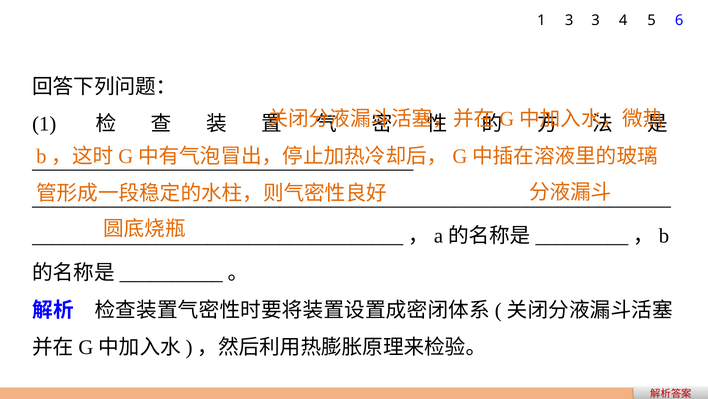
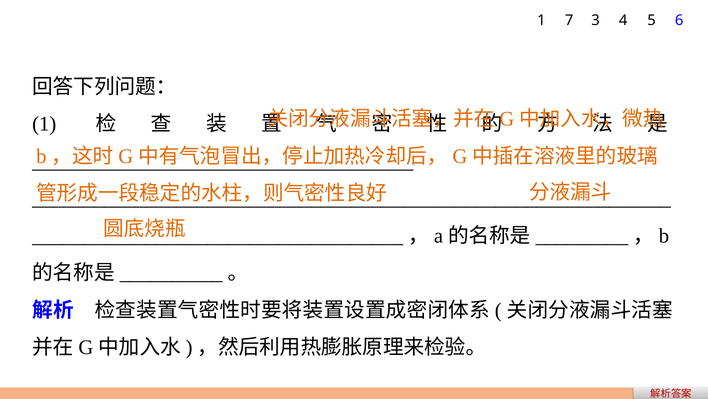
1 3: 3 -> 7 (569, 20)
